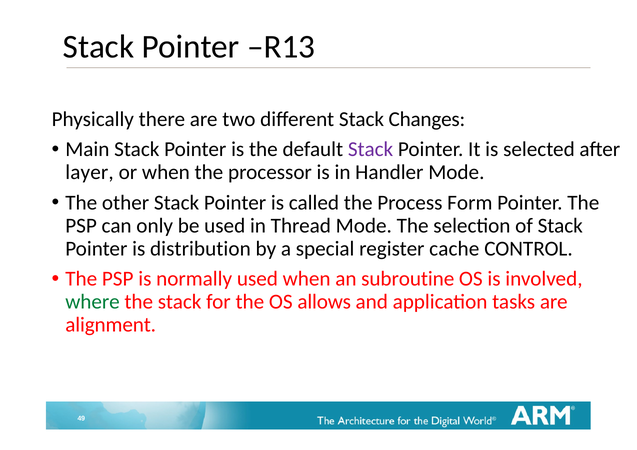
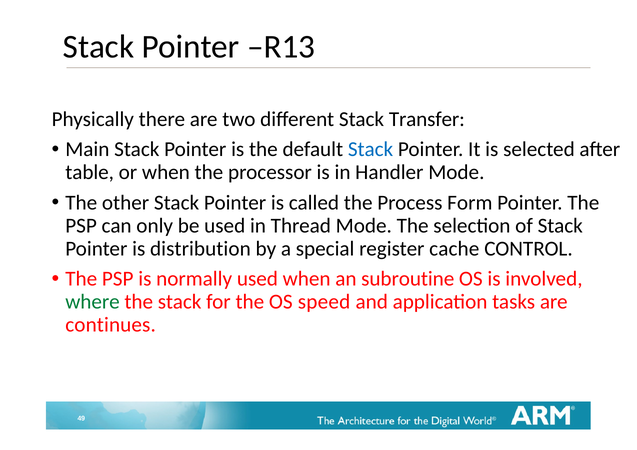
Changes: Changes -> Transfer (427, 119)
Stack colour: purple -> blue (371, 150)
layer: layer -> table (90, 172)
allows: allows -> speed (324, 302)
alignment: alignment -> continues (111, 325)
